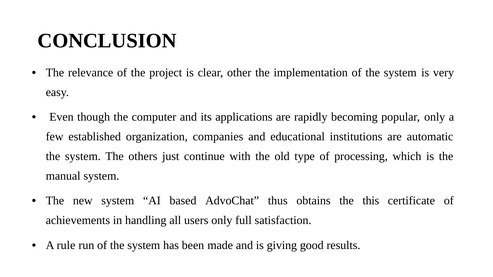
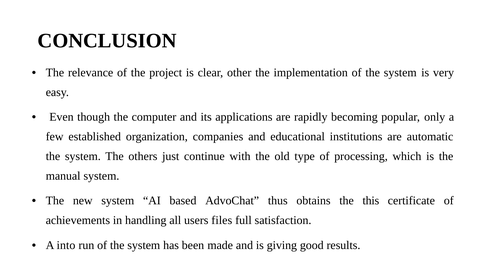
users only: only -> files (222, 221)
rule: rule -> into (66, 245)
